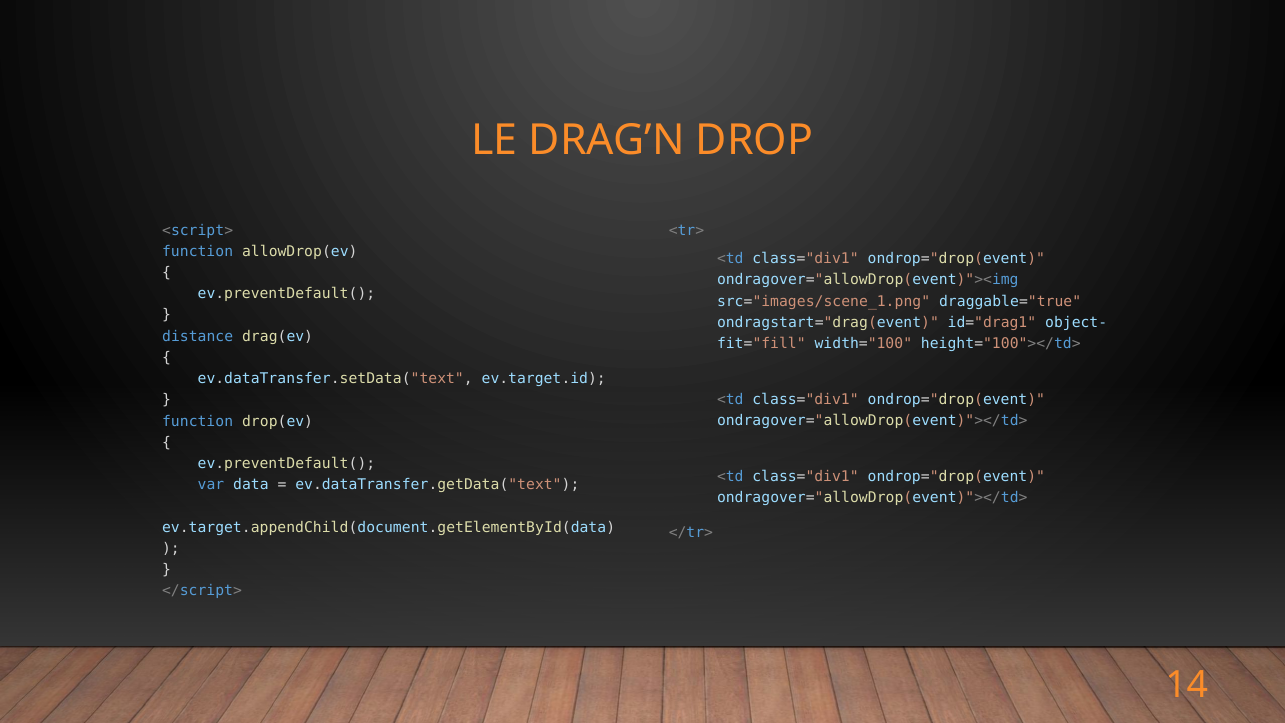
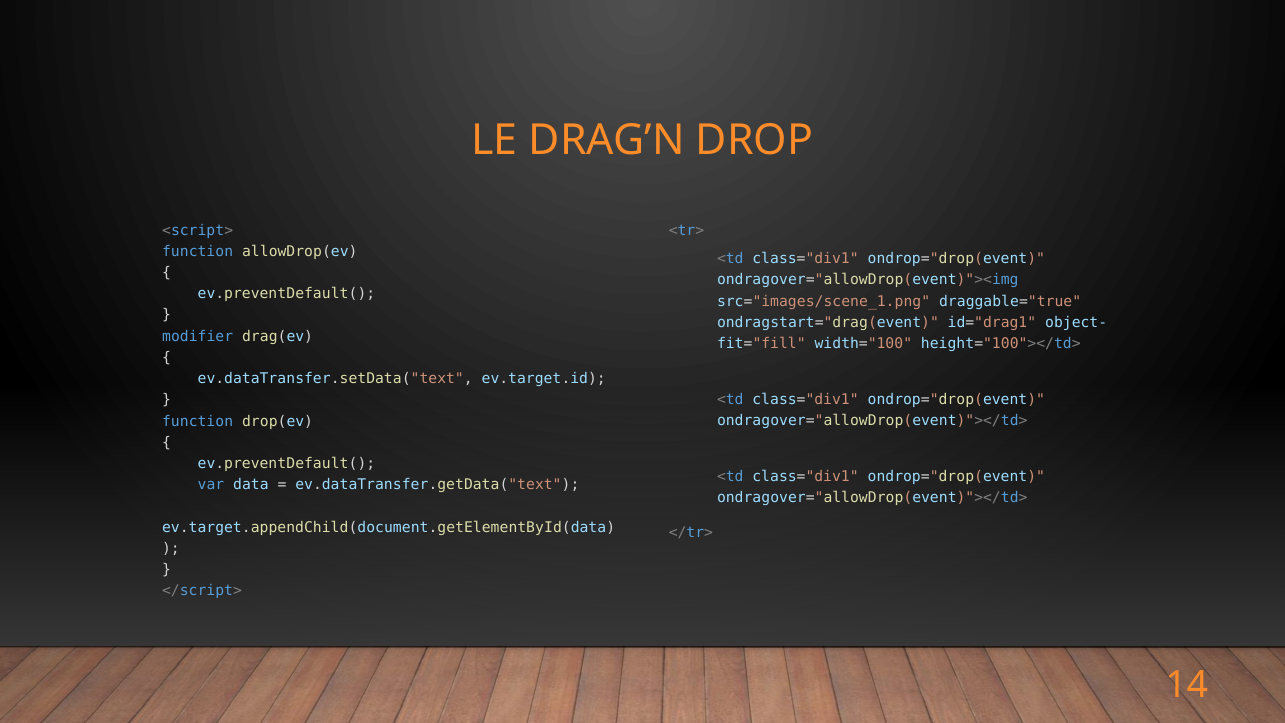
distance: distance -> modifier (198, 336)
